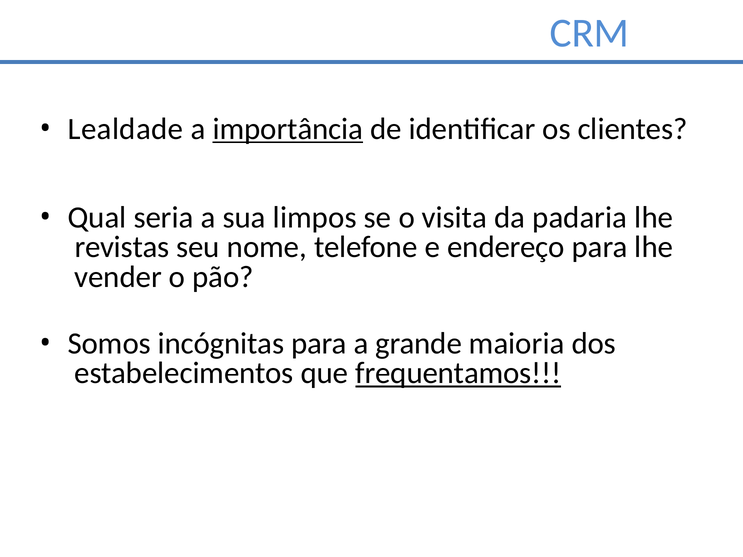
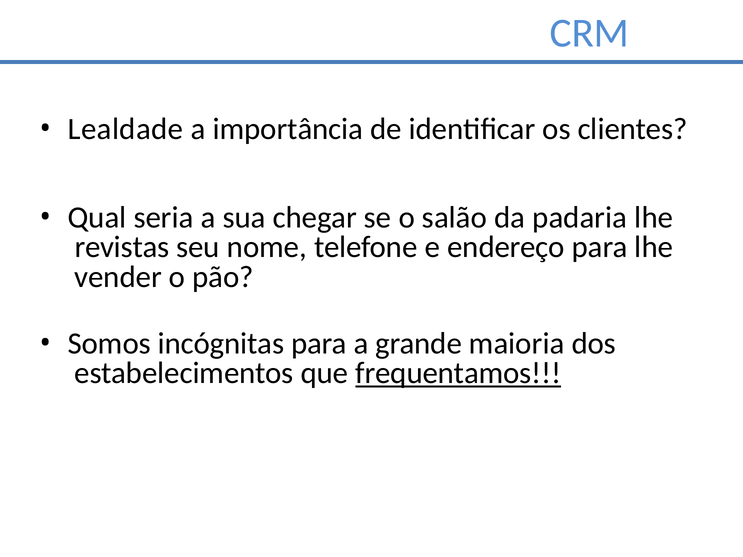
importância underline: present -> none (288, 129)
limpos: limpos -> chegar (315, 218)
visita: visita -> salão (454, 218)
